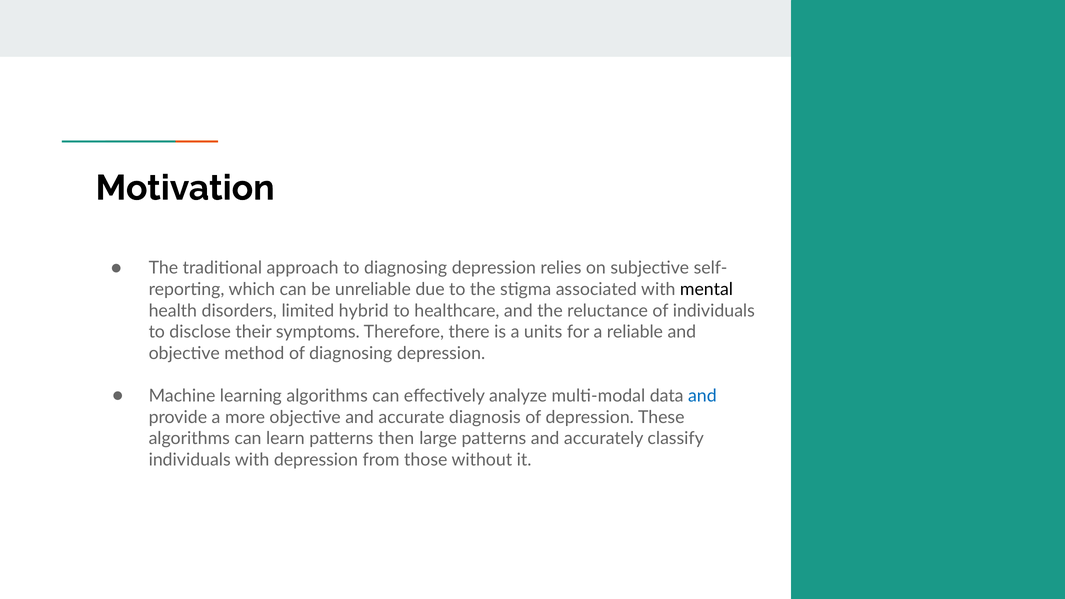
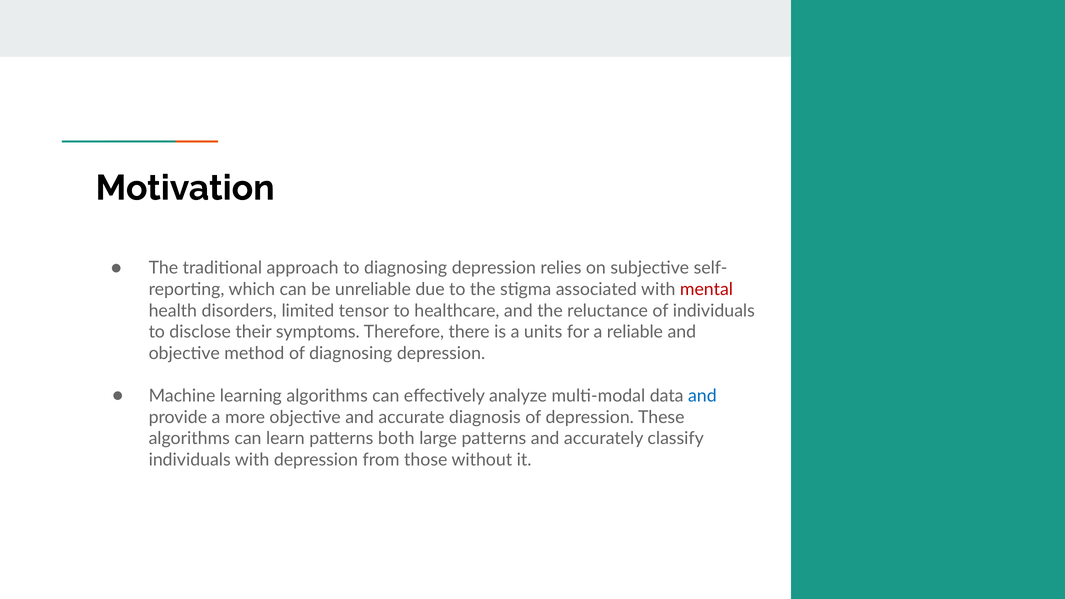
mental colour: black -> red (706, 289)
hybrid: hybrid -> tensor (364, 311)
then: then -> both (396, 439)
